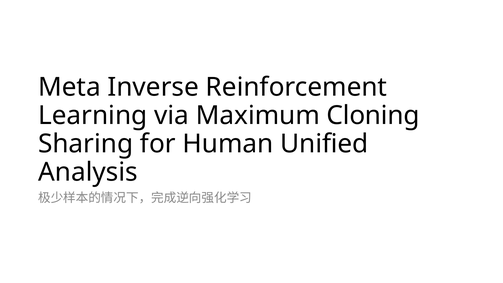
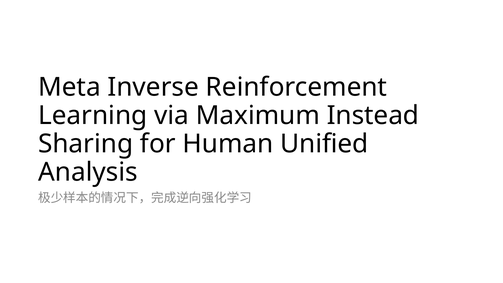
Cloning: Cloning -> Instead (373, 115)
